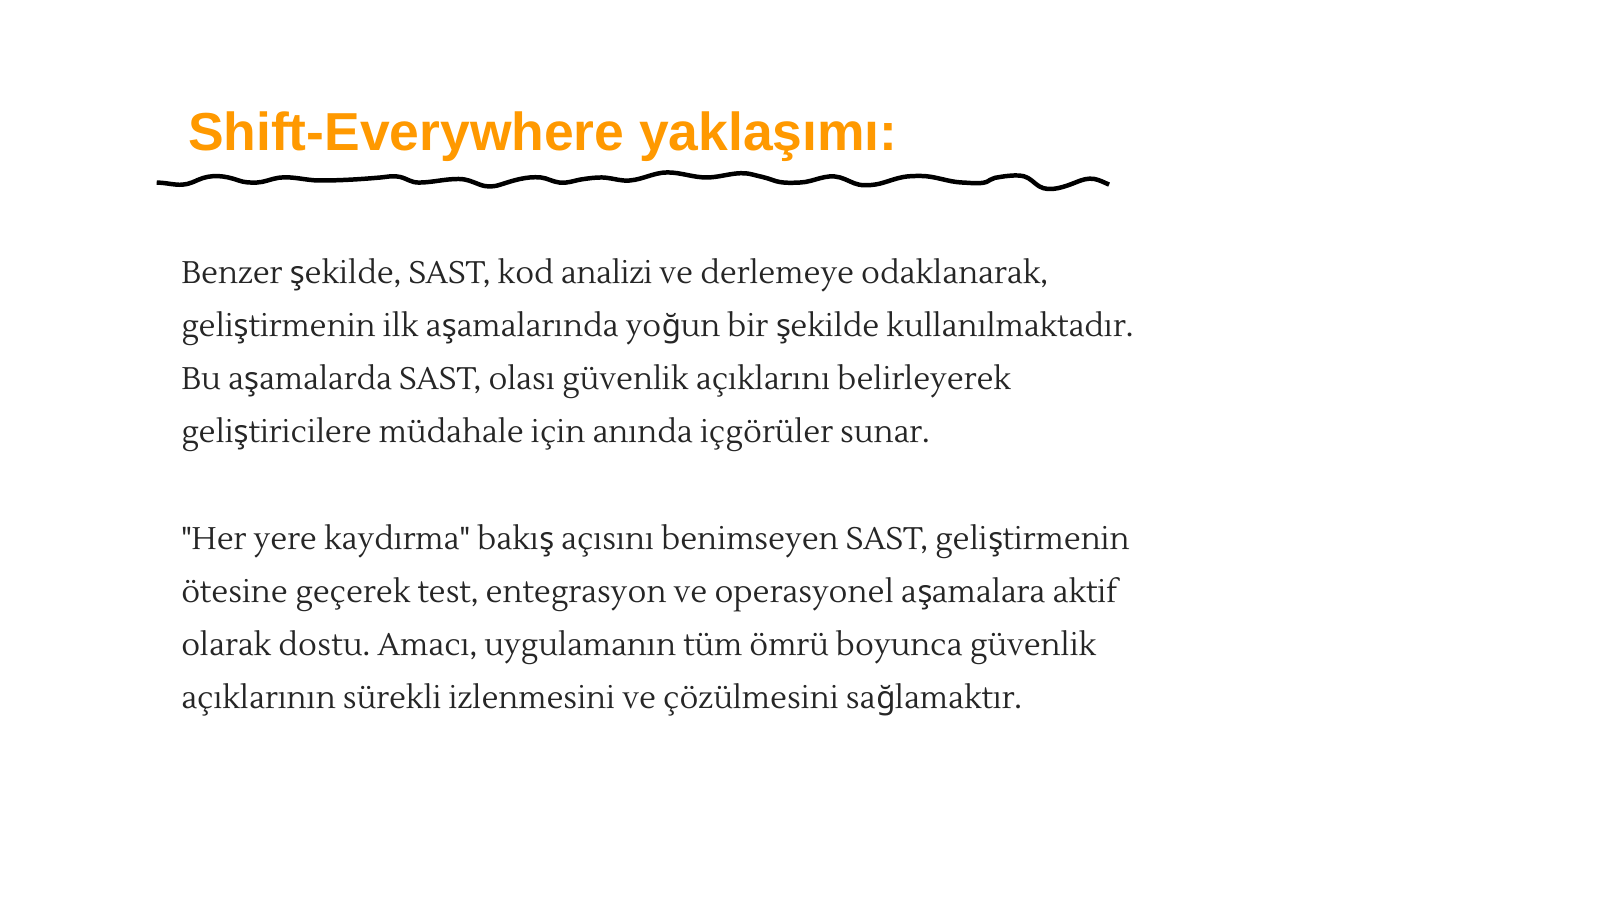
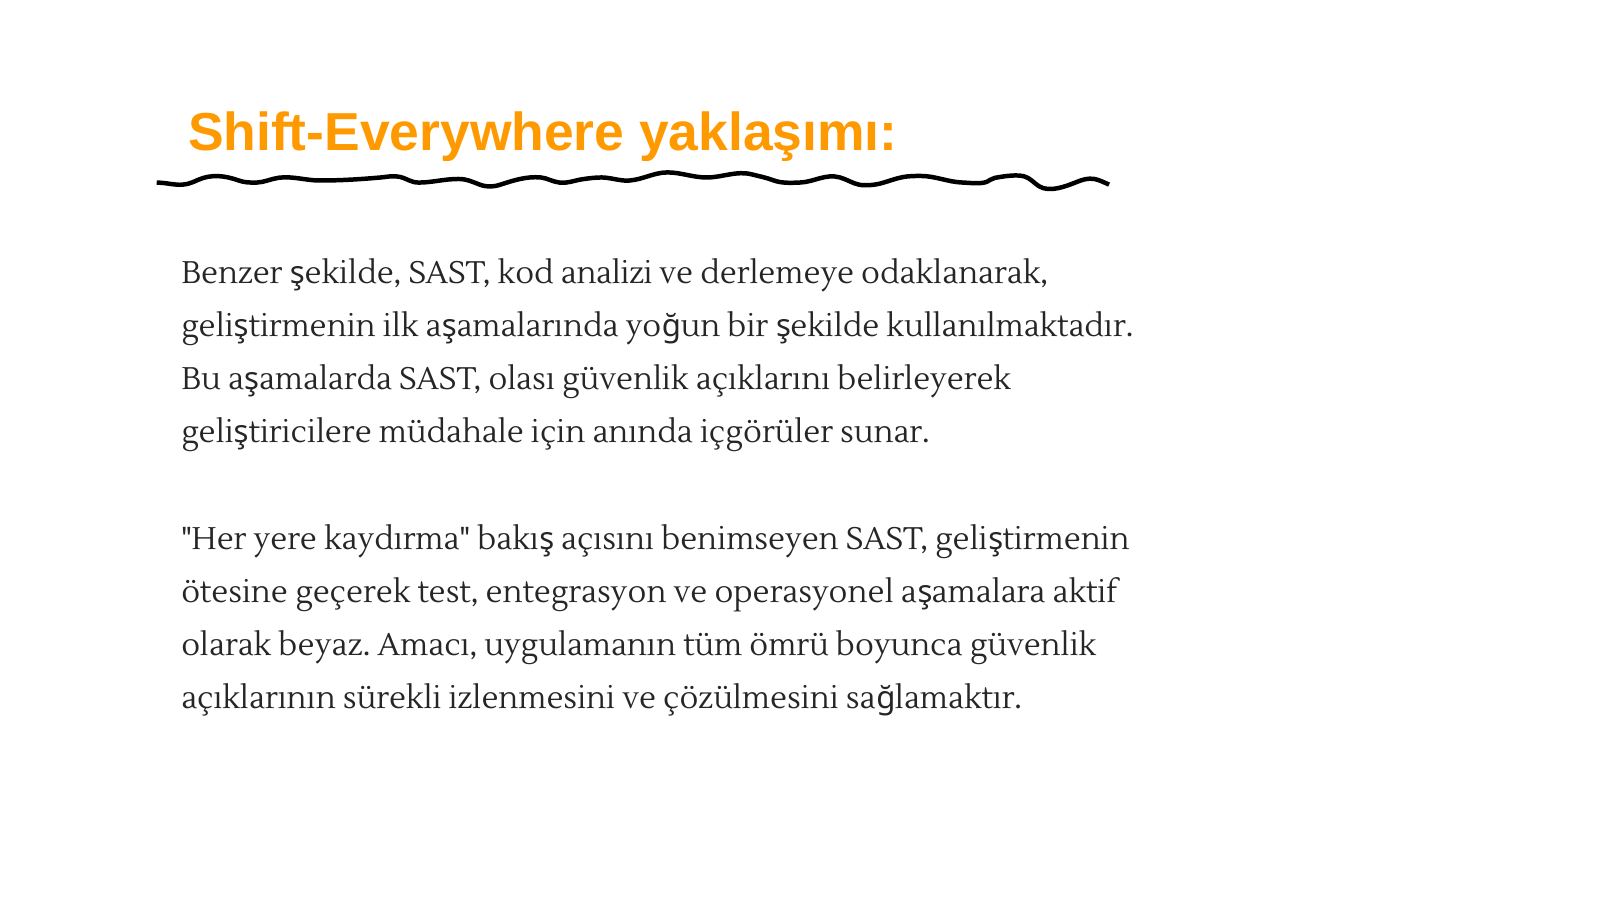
dostu: dostu -> beyaz (324, 645)
